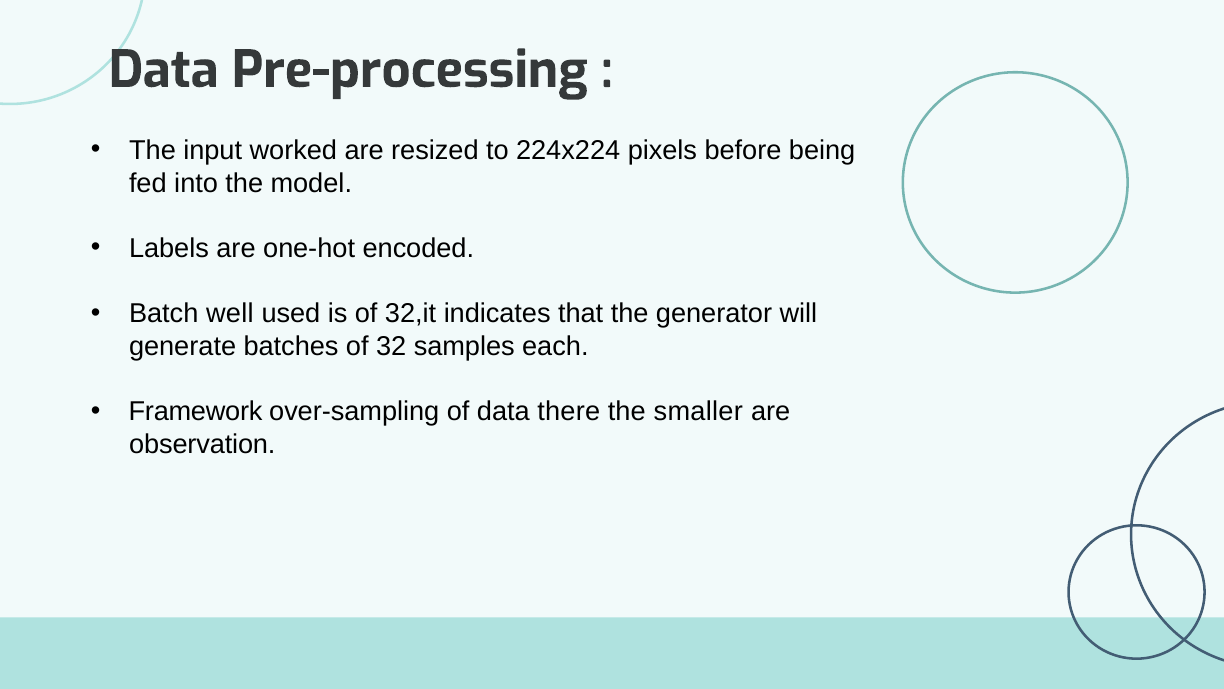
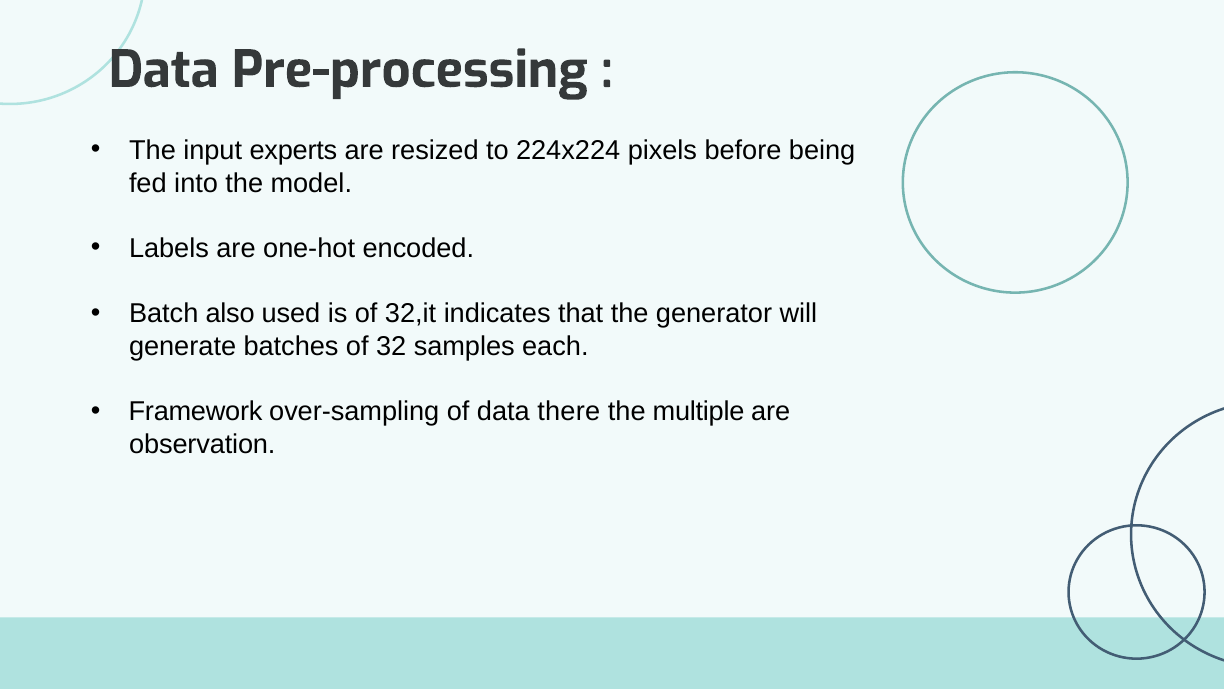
worked: worked -> experts (293, 150)
well: well -> also (230, 314)
smaller: smaller -> multiple (699, 411)
